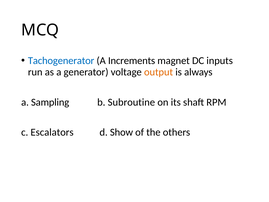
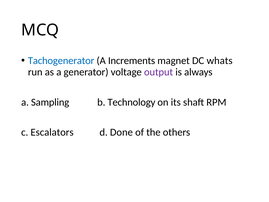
inputs: inputs -> whats (220, 61)
output colour: orange -> purple (159, 72)
Subroutine: Subroutine -> Technology (131, 102)
Show: Show -> Done (121, 132)
